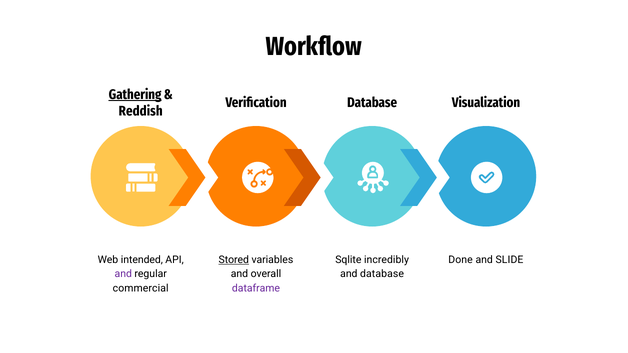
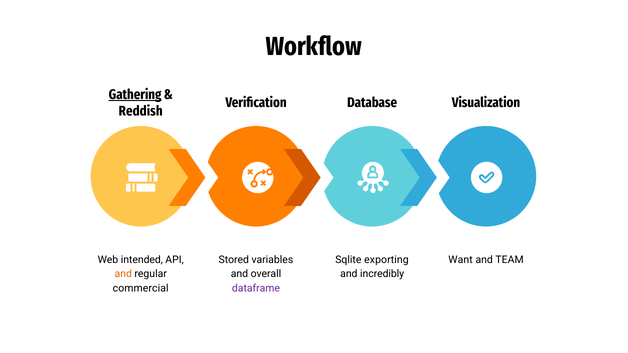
Stored underline: present -> none (234, 260)
incredibly: incredibly -> exporting (386, 260)
Done: Done -> Want (461, 260)
SLIDE: SLIDE -> TEAM (510, 260)
and colour: purple -> orange (123, 274)
and database: database -> incredibly (382, 274)
